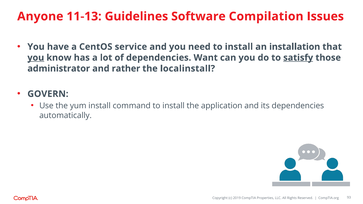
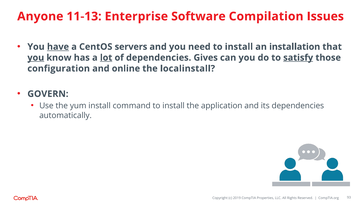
Guidelines: Guidelines -> Enterprise (136, 16)
have underline: none -> present (58, 47)
service: service -> servers (131, 47)
lot underline: none -> present (106, 58)
Want: Want -> Gives (206, 58)
administrator: administrator -> configuration (59, 69)
rather: rather -> online (126, 69)
